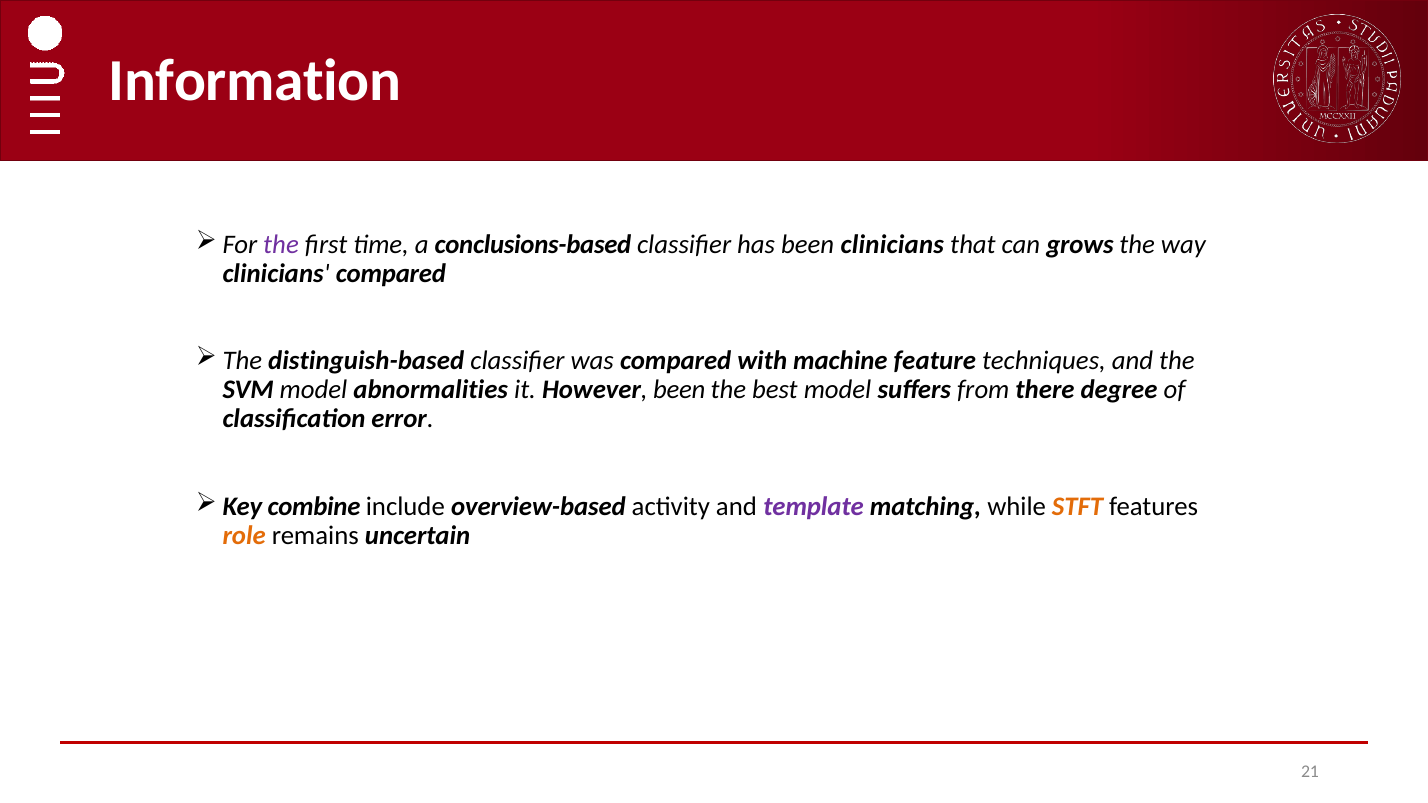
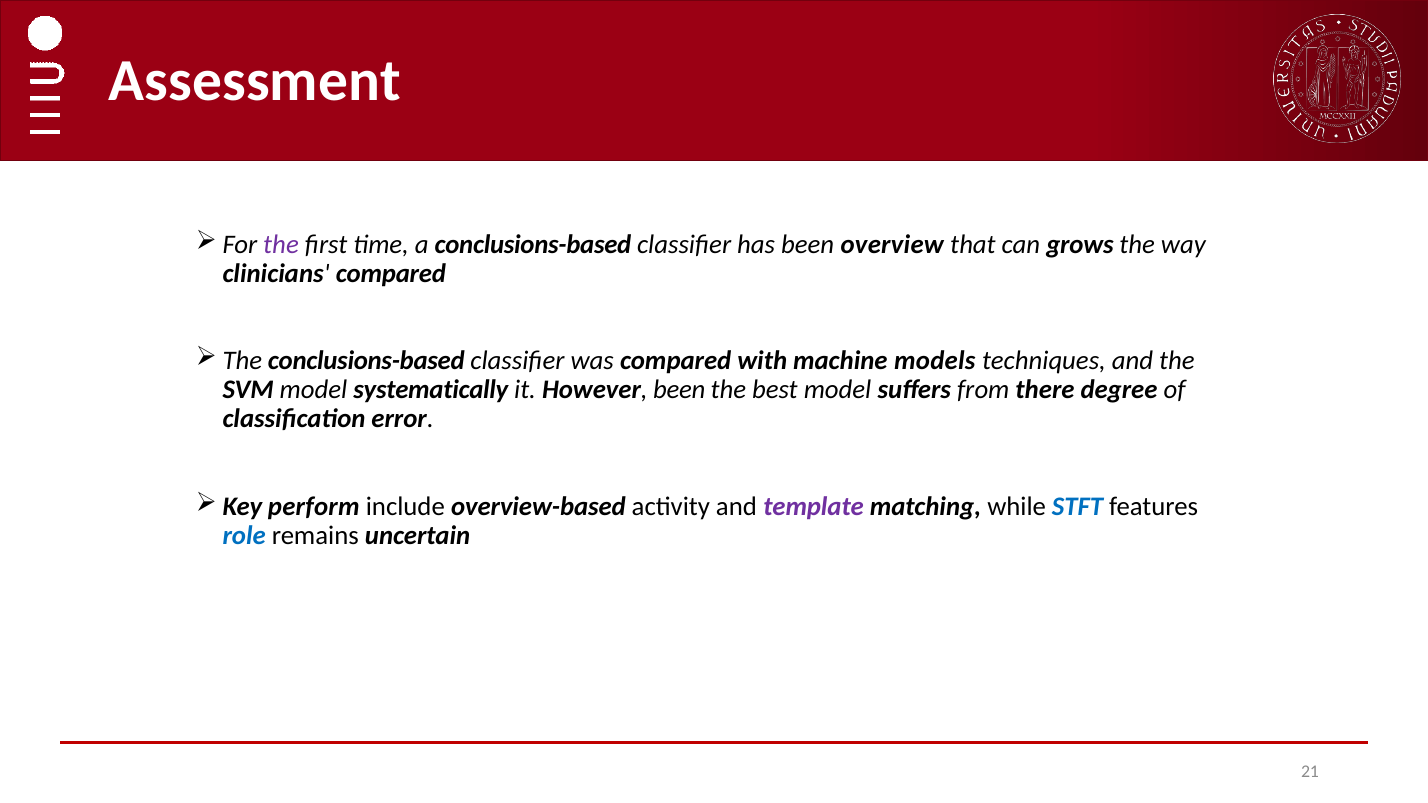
Information: Information -> Assessment (255, 81)
been clinicians: clinicians -> overview (892, 245)
distinguish-based: distinguish-based -> conclusions-based (366, 361)
feature: feature -> models (935, 361)
abnormalities: abnormalities -> systematically (431, 390)
combine: combine -> perform (314, 507)
STFT colour: orange -> blue (1078, 507)
role colour: orange -> blue (244, 536)
